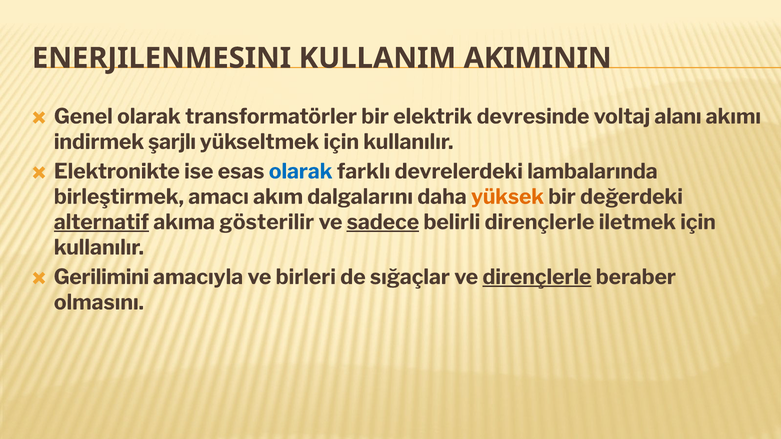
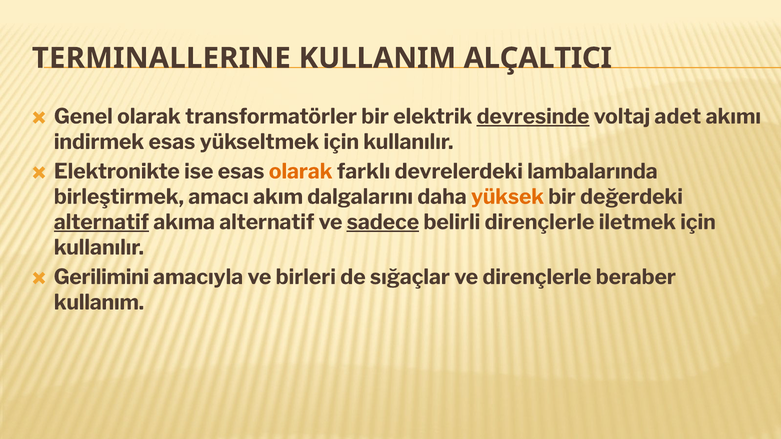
ENERJILENMESINI: ENERJILENMESINI -> TERMINALLERINE (161, 58)
AKIMININ: AKIMININ -> ALÇALTICI (538, 58)
devresinde underline: none -> present (533, 117)
alanı: alanı -> adet (678, 117)
indirmek şarjlı: şarjlı -> esas (172, 142)
olarak colour: blue -> orange (301, 172)
akıma gösterilir: gösterilir -> alternatif (267, 222)
dirençlerle underline: present -> none (537, 277)
olmasını: olmasını -> kullanım (99, 303)
